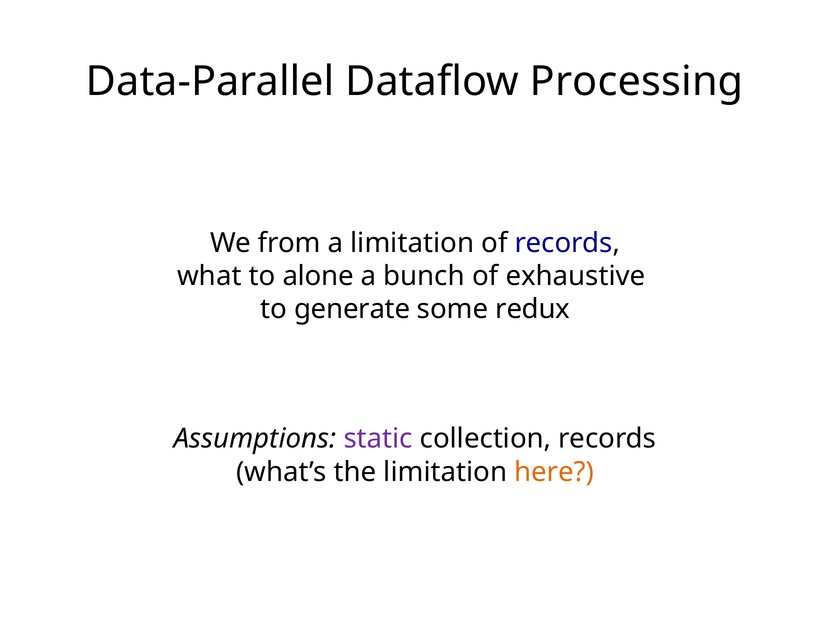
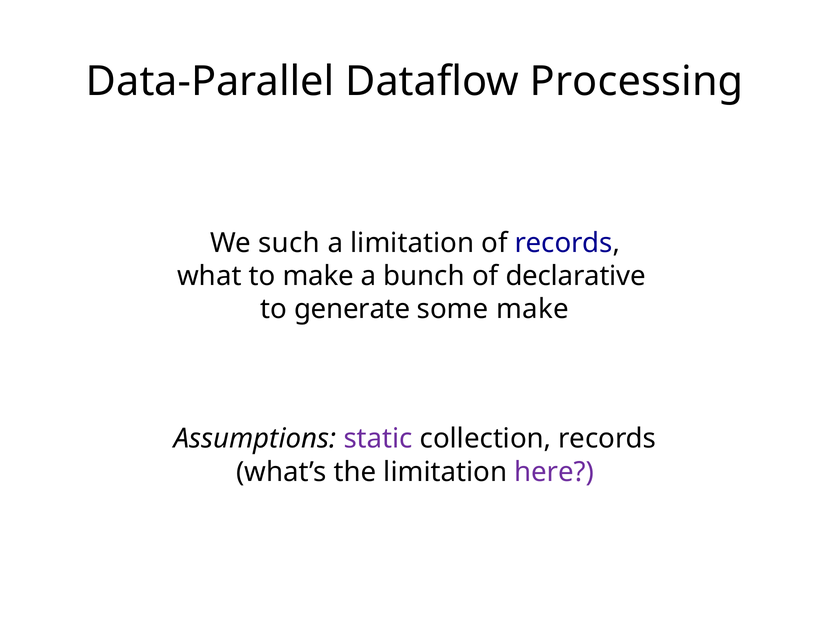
from: from -> such (289, 243)
to alone: alone -> make (318, 276)
exhaustive: exhaustive -> declarative (576, 276)
some redux: redux -> make (532, 309)
here colour: orange -> purple (554, 472)
